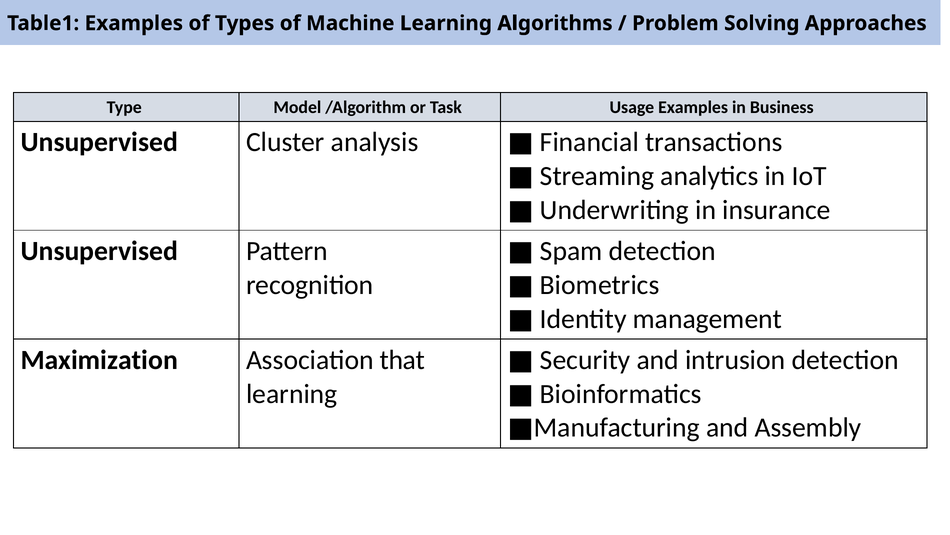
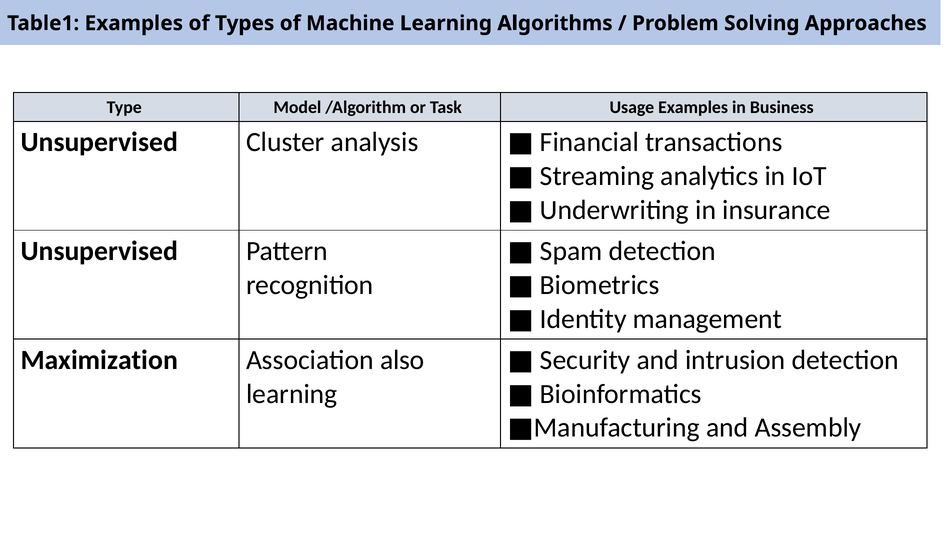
that: that -> also (402, 360)
